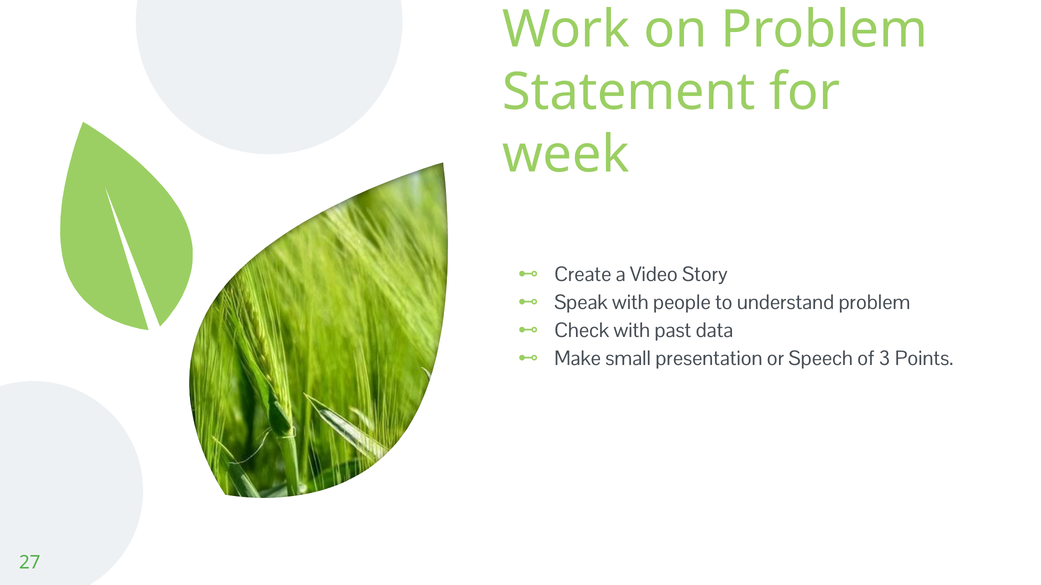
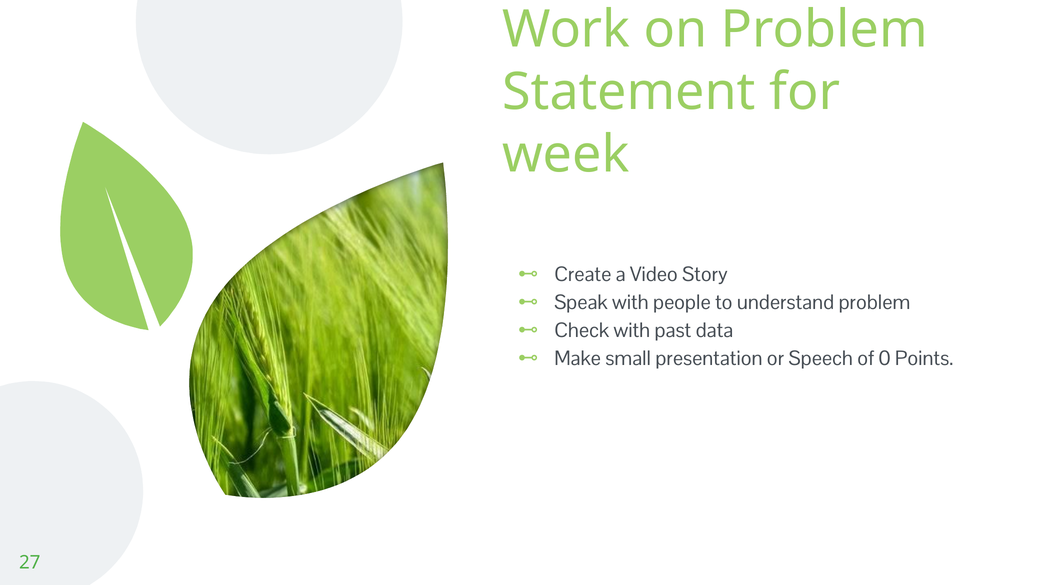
3: 3 -> 0 (885, 359)
